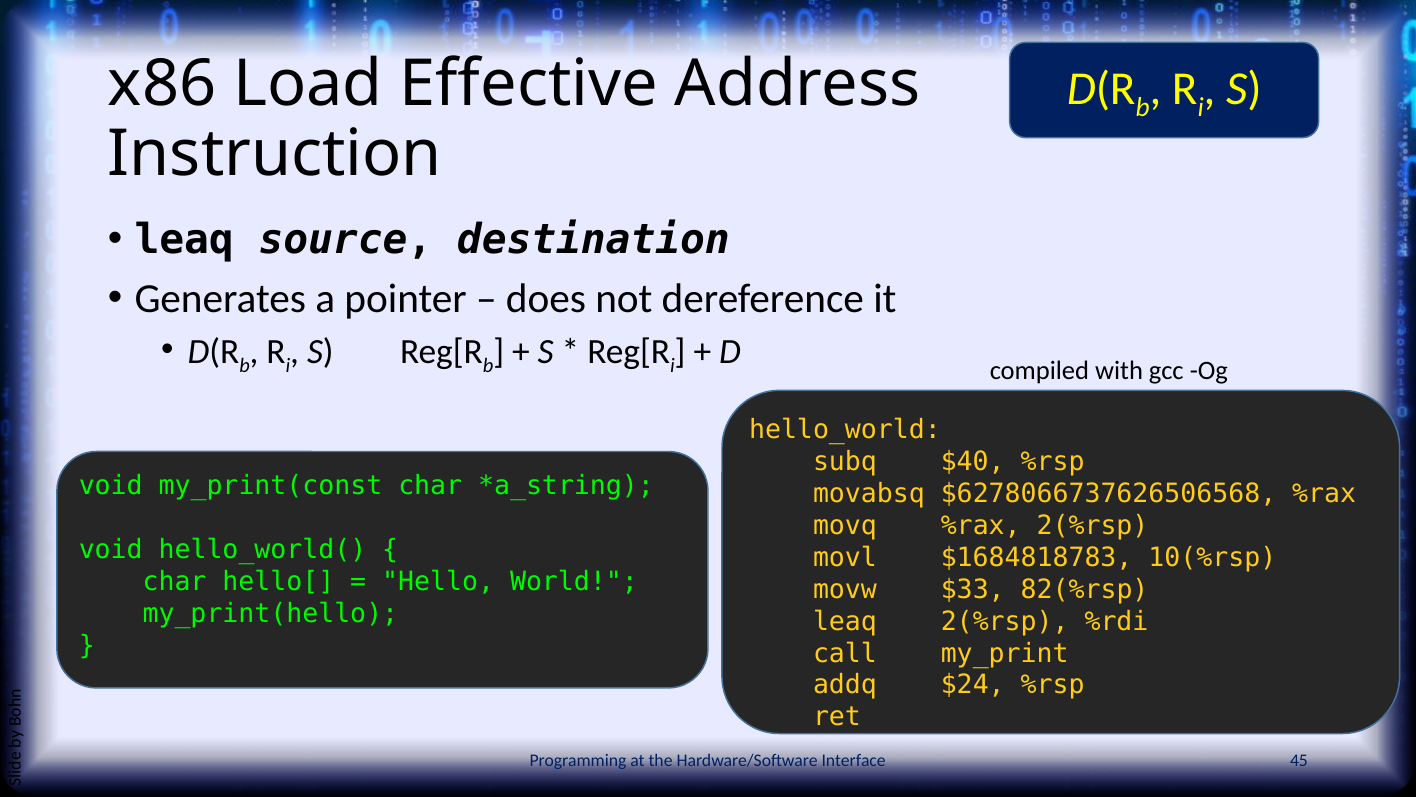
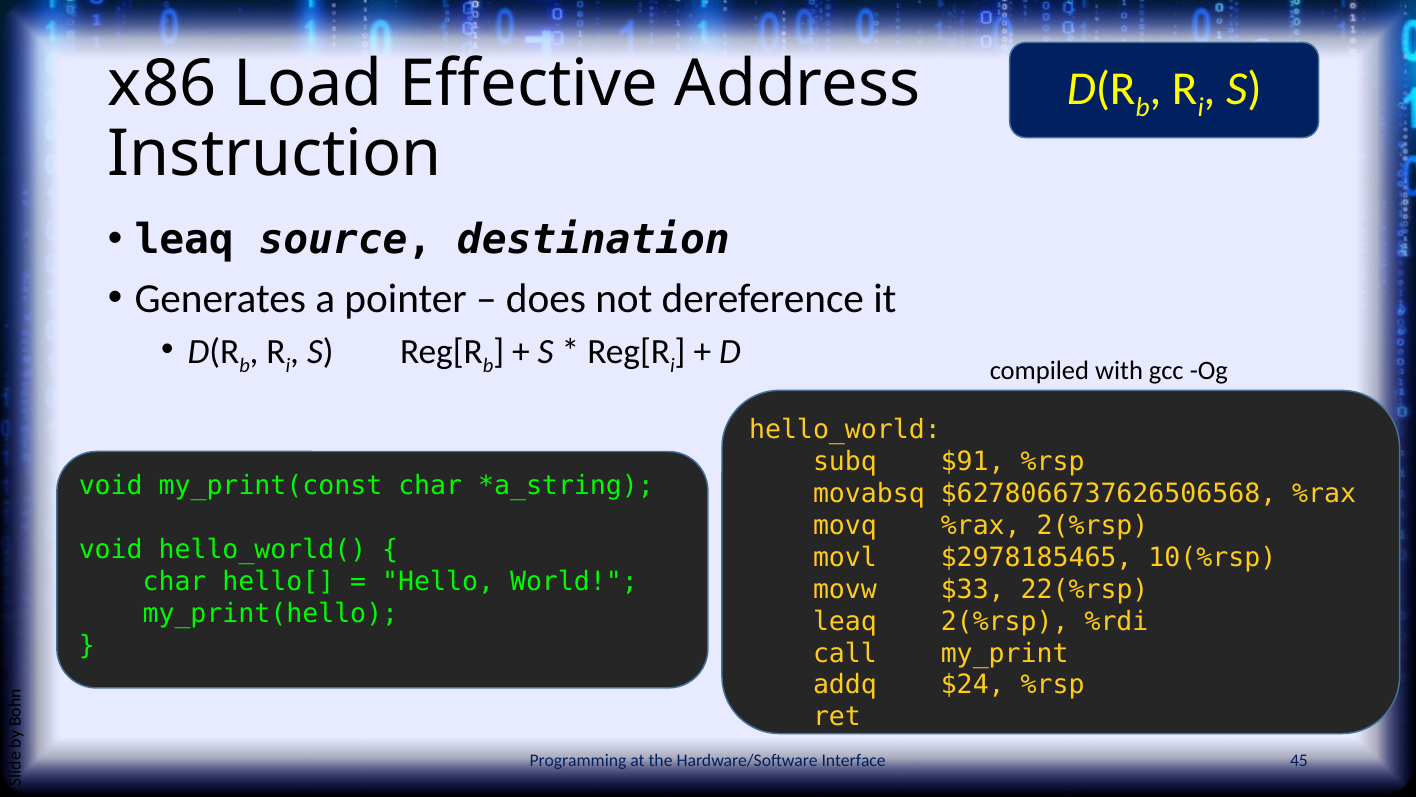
$40: $40 -> $91 (973, 462)
$1684818783: $1684818783 -> $2978185465 (1037, 557)
82(%rsp: 82(%rsp -> 22(%rsp (1085, 589)
